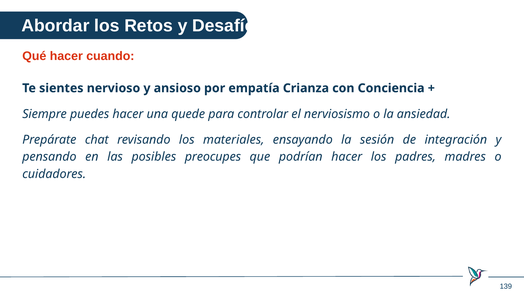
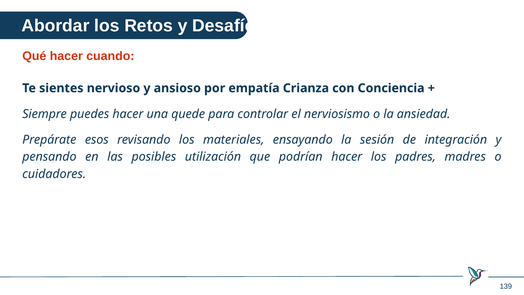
chat: chat -> esos (97, 140)
preocupes: preocupes -> utilización (213, 157)
